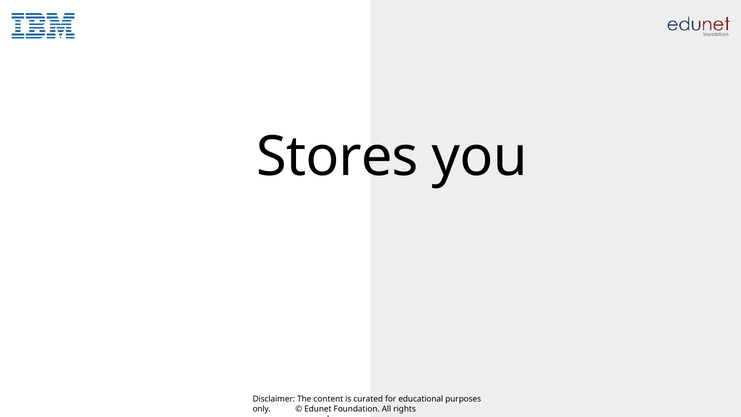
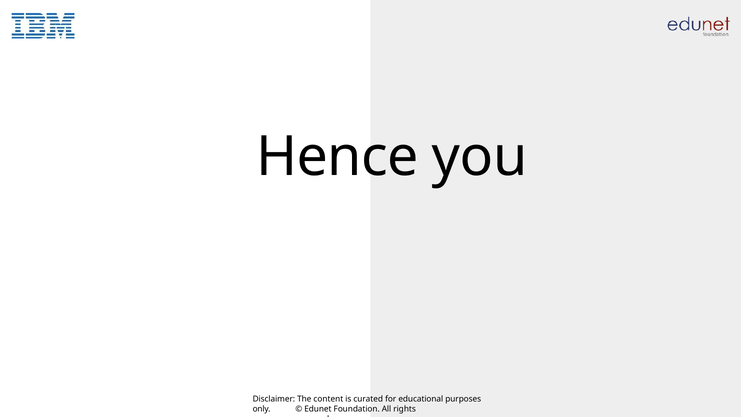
Stores: Stores -> Hence (337, 157)
